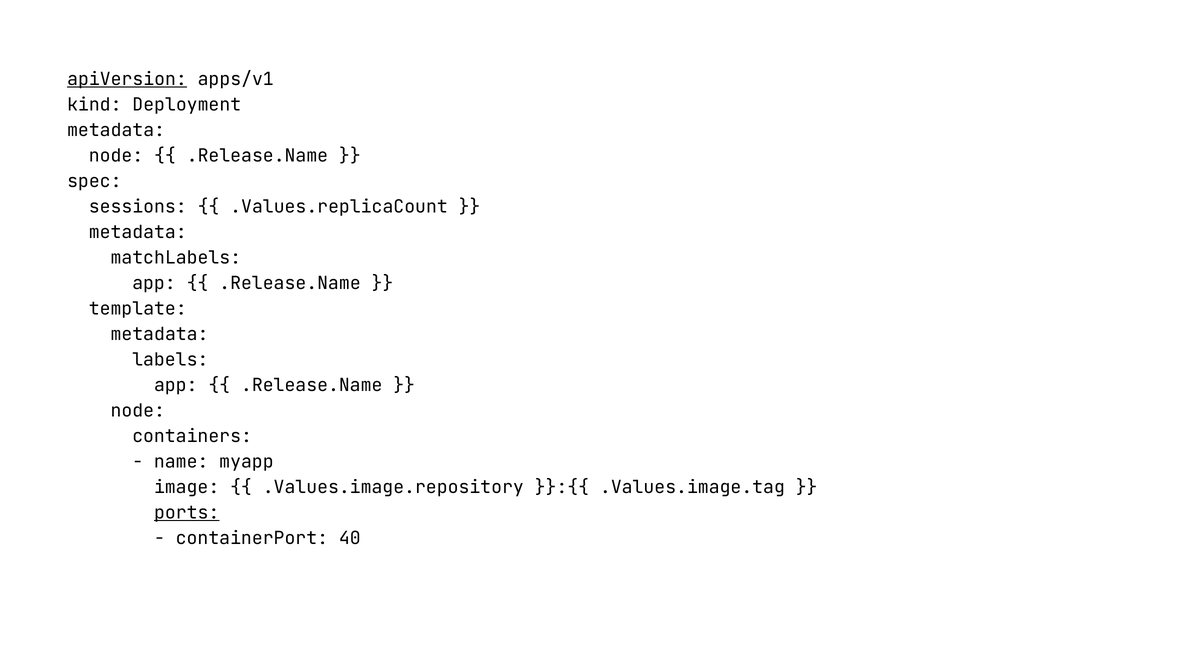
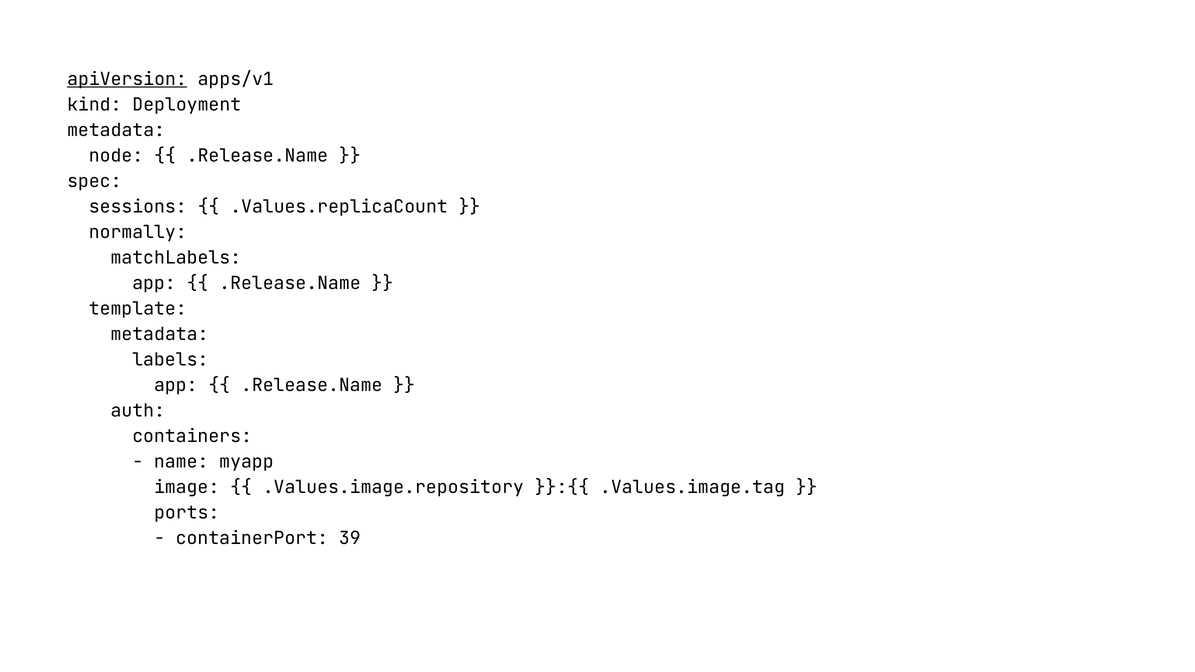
metadata: metadata -> normally (138, 232)
node: node -> auth (138, 411)
ports underline: present -> none (187, 513)
40: 40 -> 39 (350, 538)
